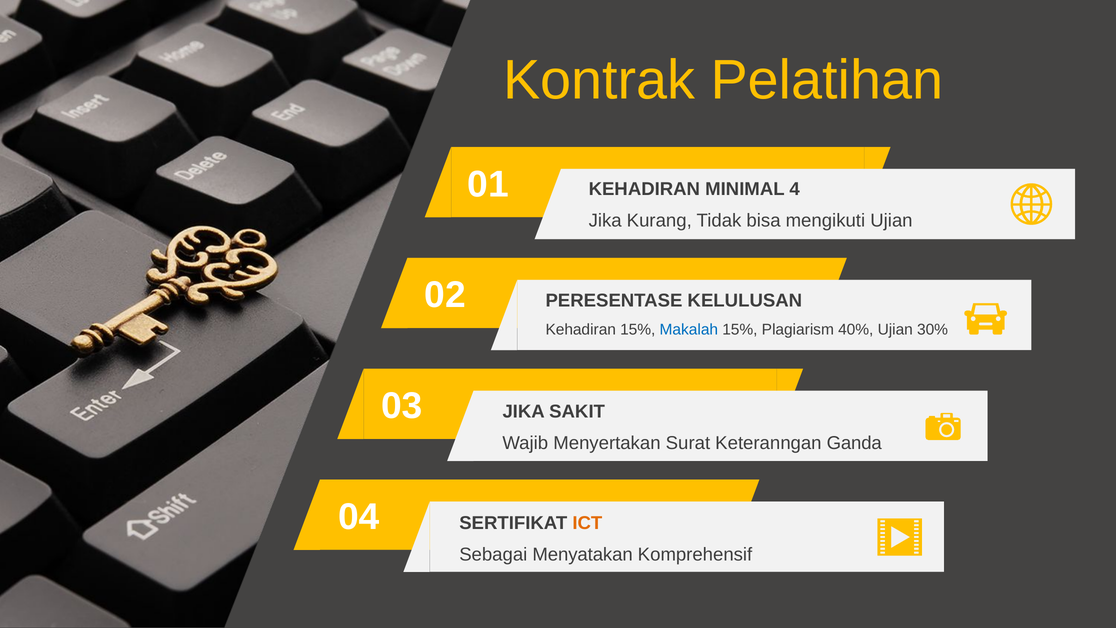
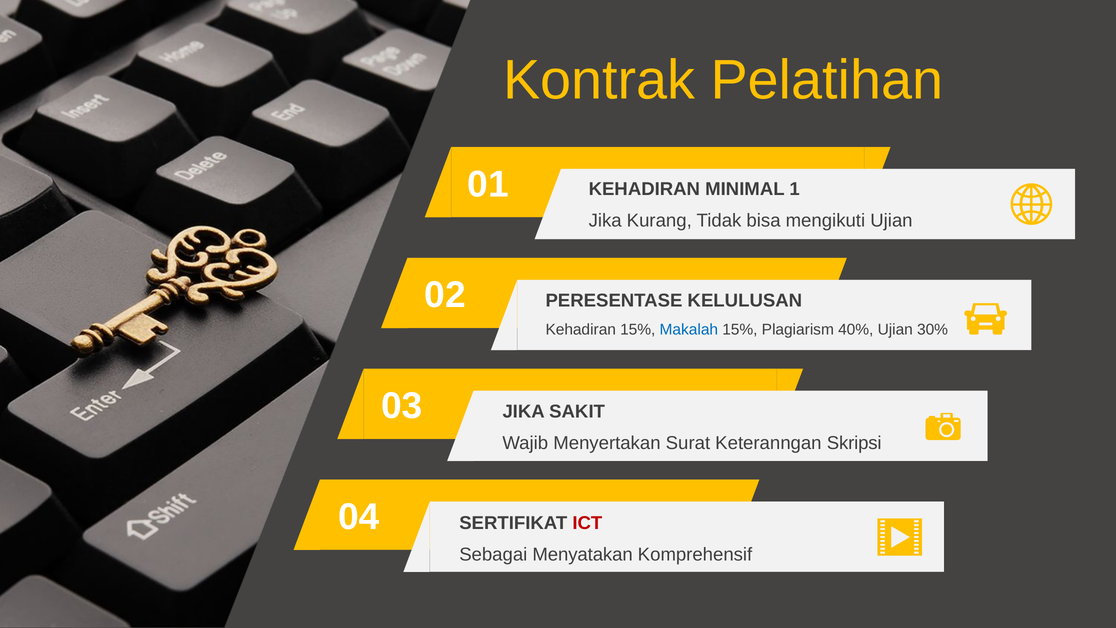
4: 4 -> 1 (795, 189)
Ganda: Ganda -> Skripsi (854, 443)
ICT colour: orange -> red (587, 523)
